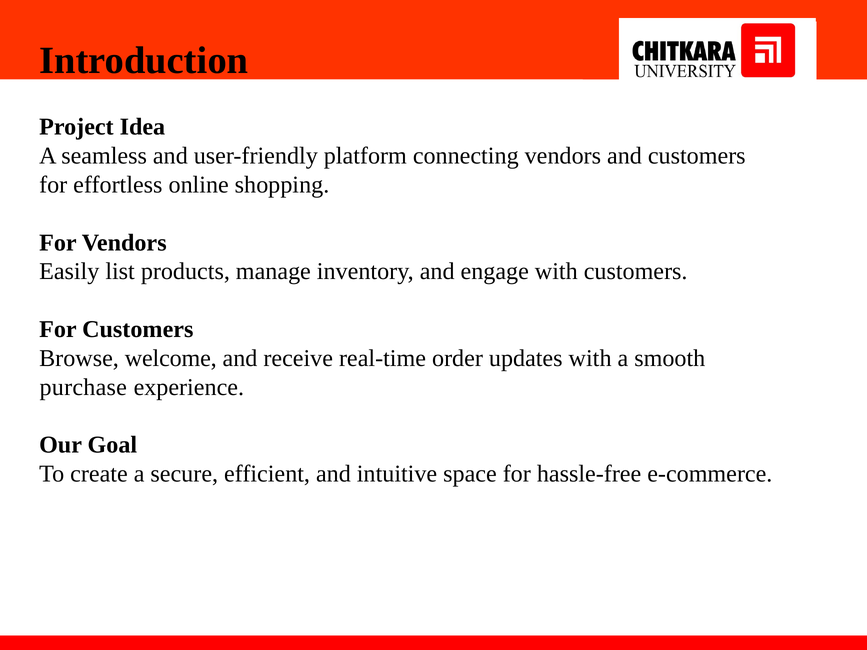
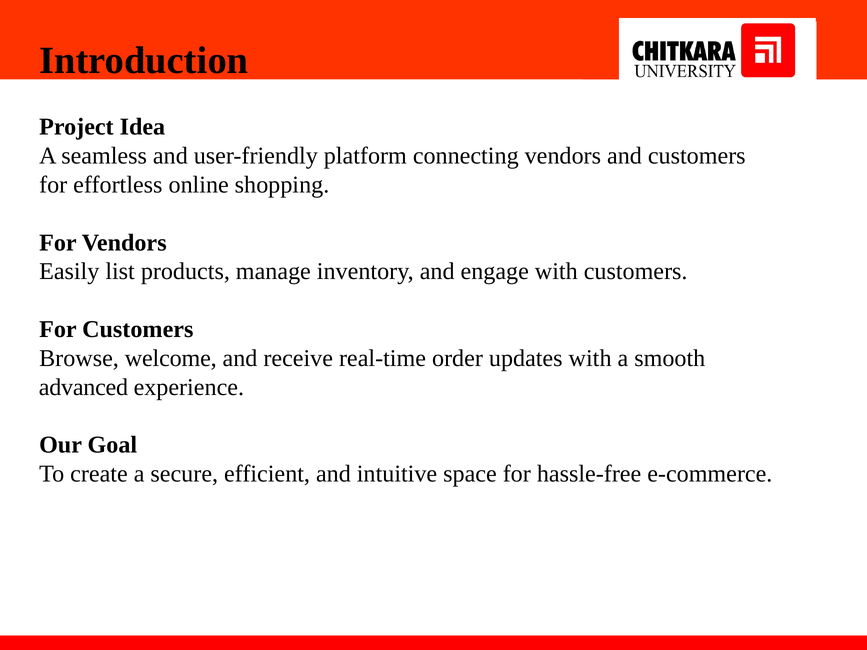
purchase: purchase -> advanced (83, 387)
